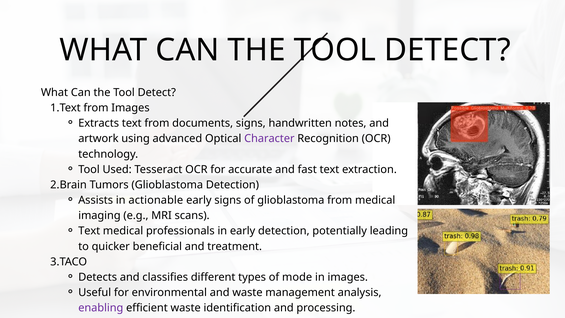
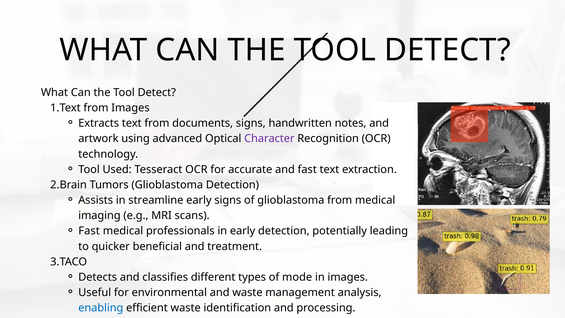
actionable: actionable -> streamline (156, 200)
Text: Text -> Fast (89, 231)
enabling colour: purple -> blue (101, 308)
